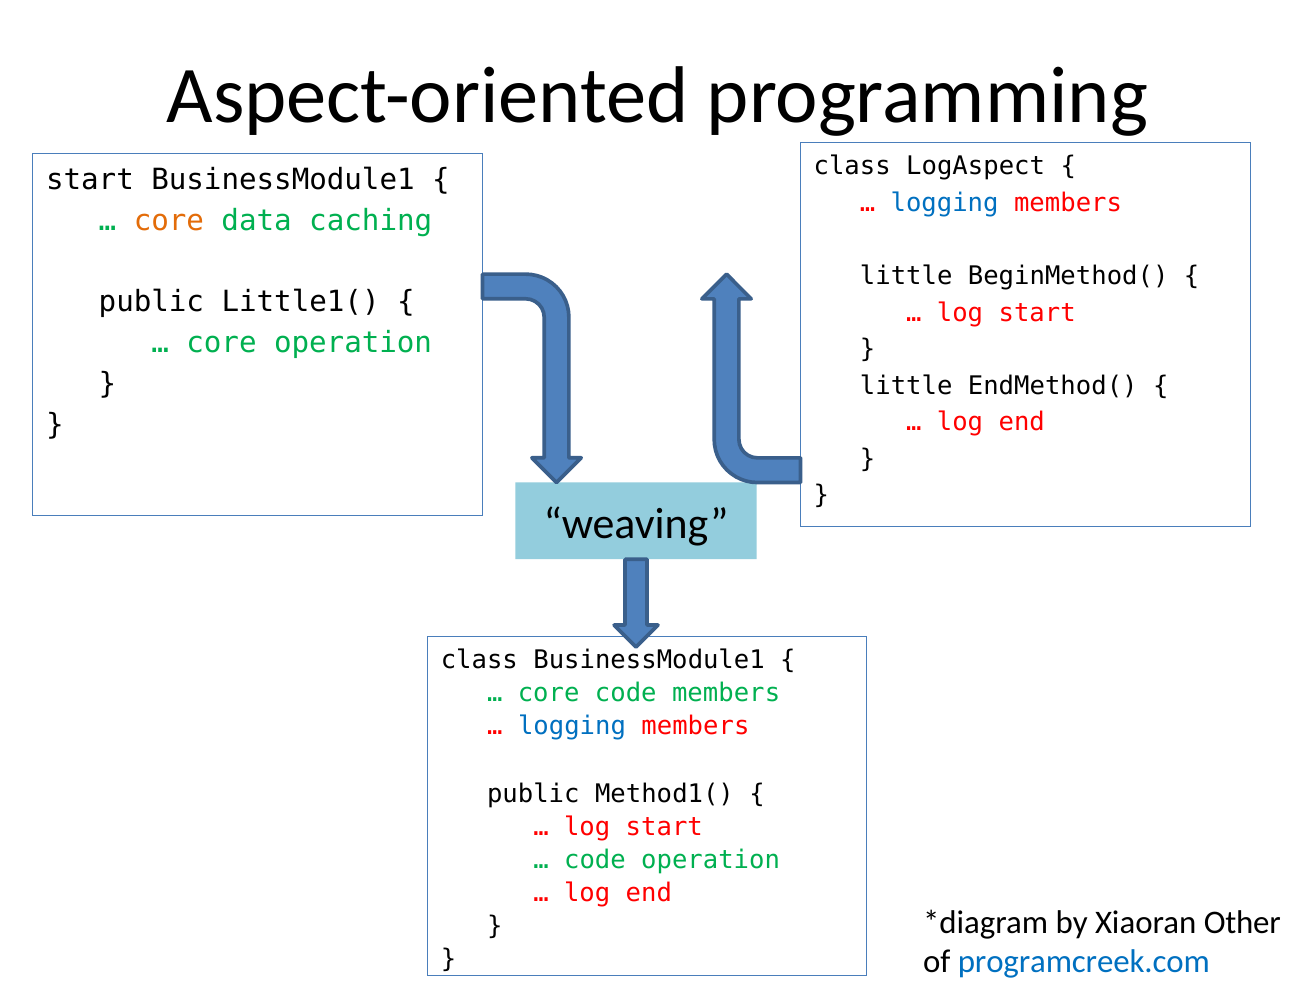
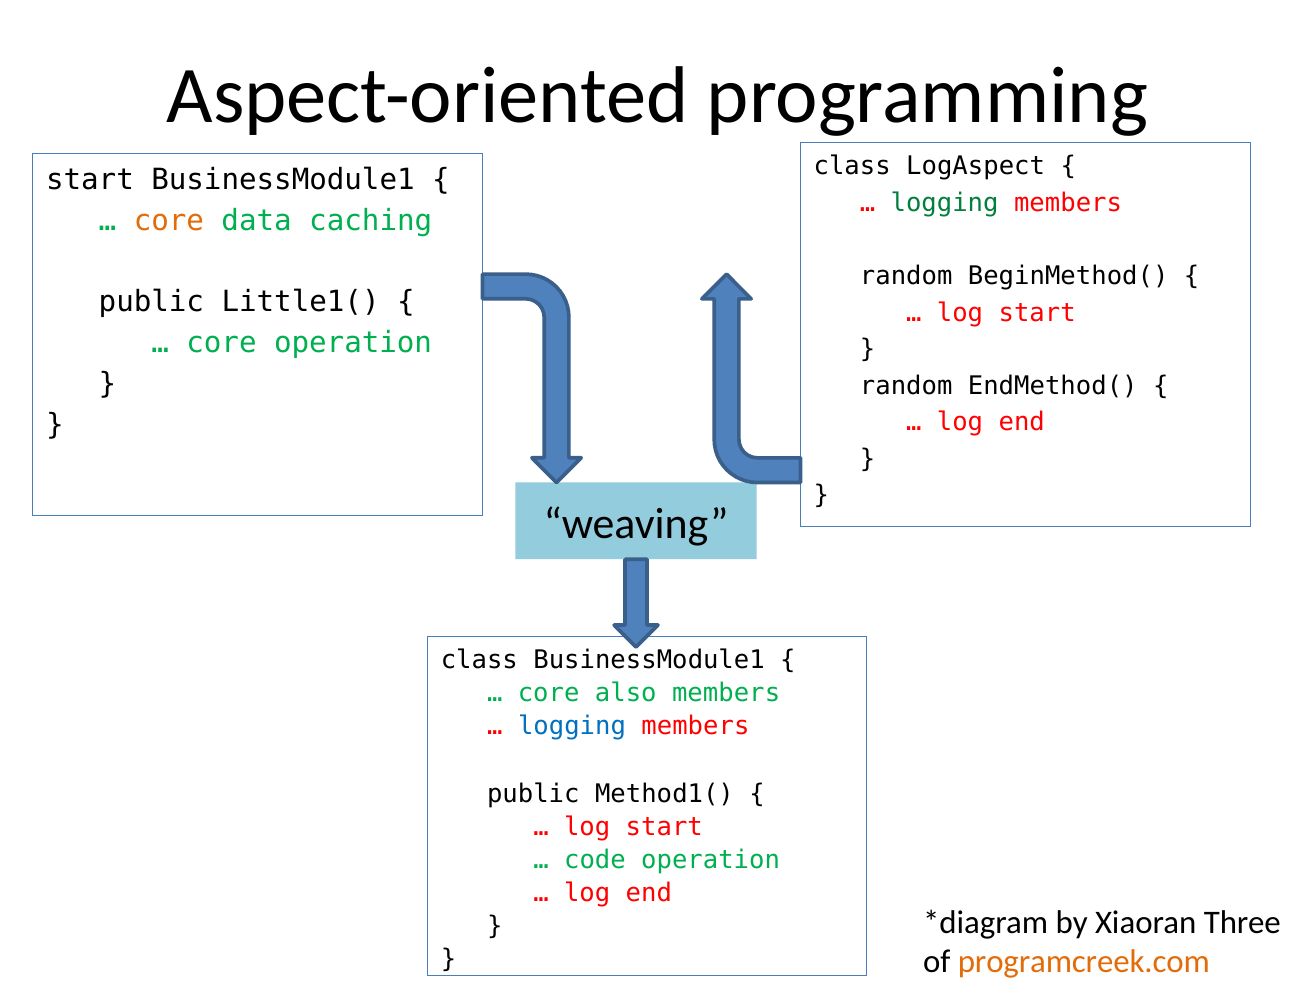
logging colour: blue -> green (945, 203)
little: little -> random (906, 276)
little: little -> random (906, 386)
core code: code -> also (626, 693)
Other: Other -> Three (1242, 922)
programcreek.com colour: blue -> orange (1084, 962)
